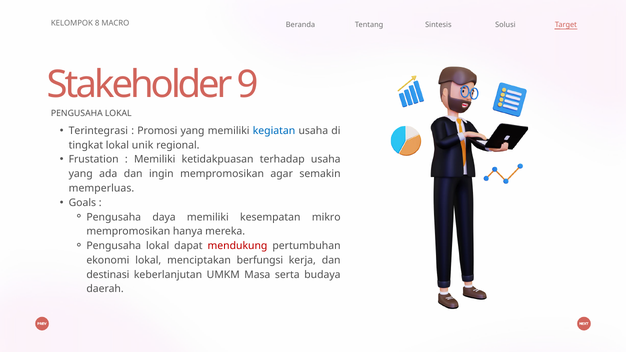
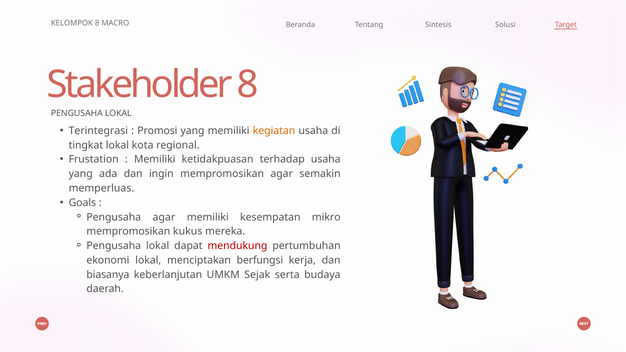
Stakeholder 9: 9 -> 8 (248, 85)
kegiatan colour: blue -> orange (274, 131)
unik: unik -> kota (143, 145)
Pengusaha daya: daya -> agar (164, 217)
hanya: hanya -> kukus (188, 232)
destinasi: destinasi -> biasanya (108, 275)
Masa: Masa -> Sejak (257, 275)
